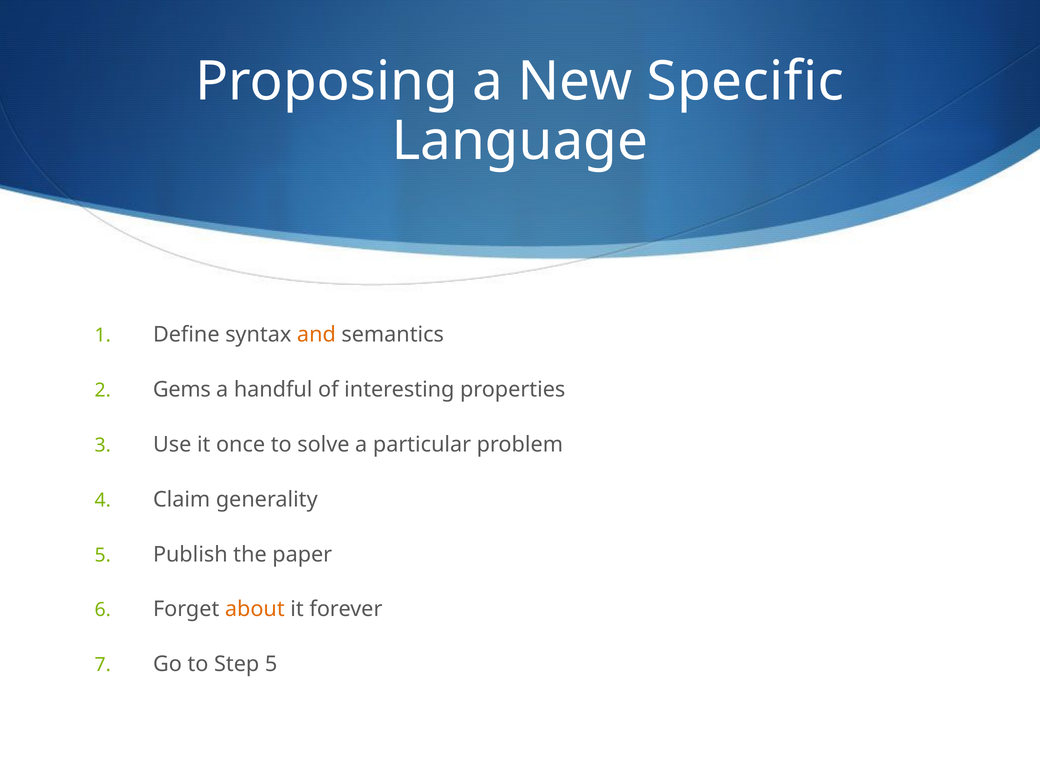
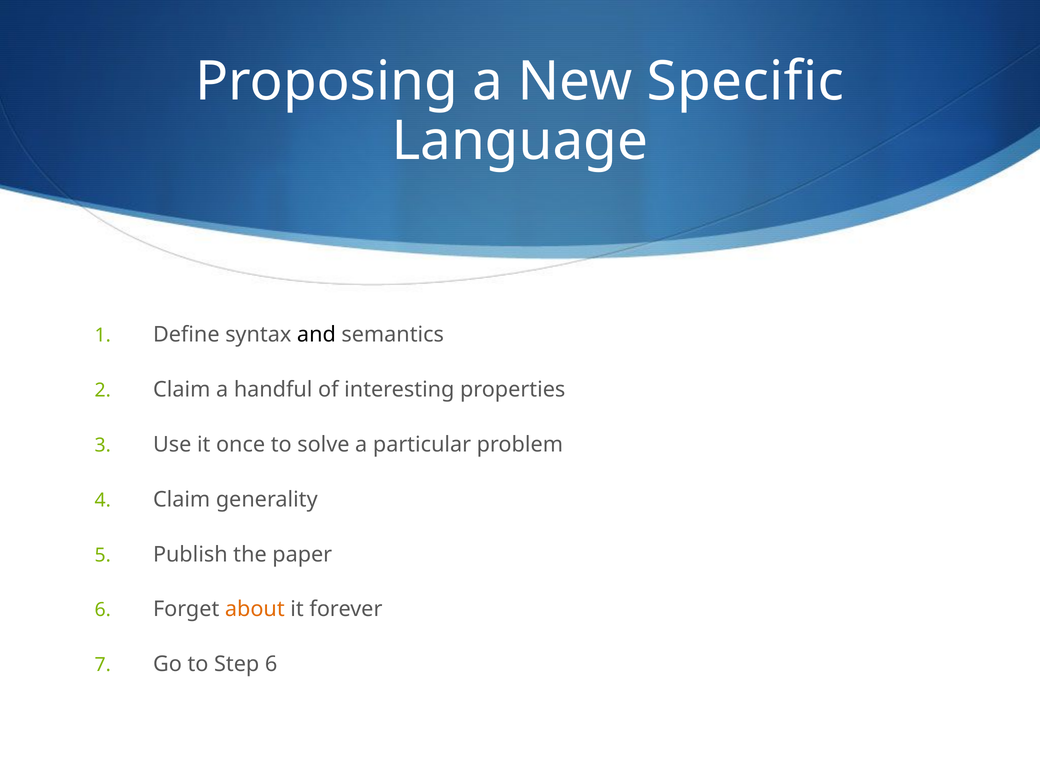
and colour: orange -> black (316, 335)
Gems: Gems -> Claim (182, 390)
Step 5: 5 -> 6 (271, 664)
